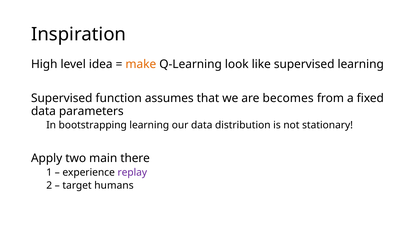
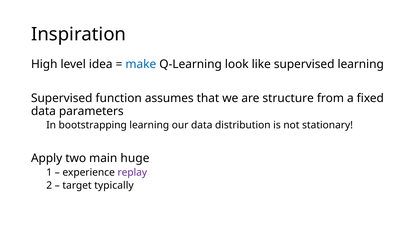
make colour: orange -> blue (141, 64)
becomes: becomes -> structure (288, 98)
there: there -> huge (135, 158)
humans: humans -> typically (114, 185)
